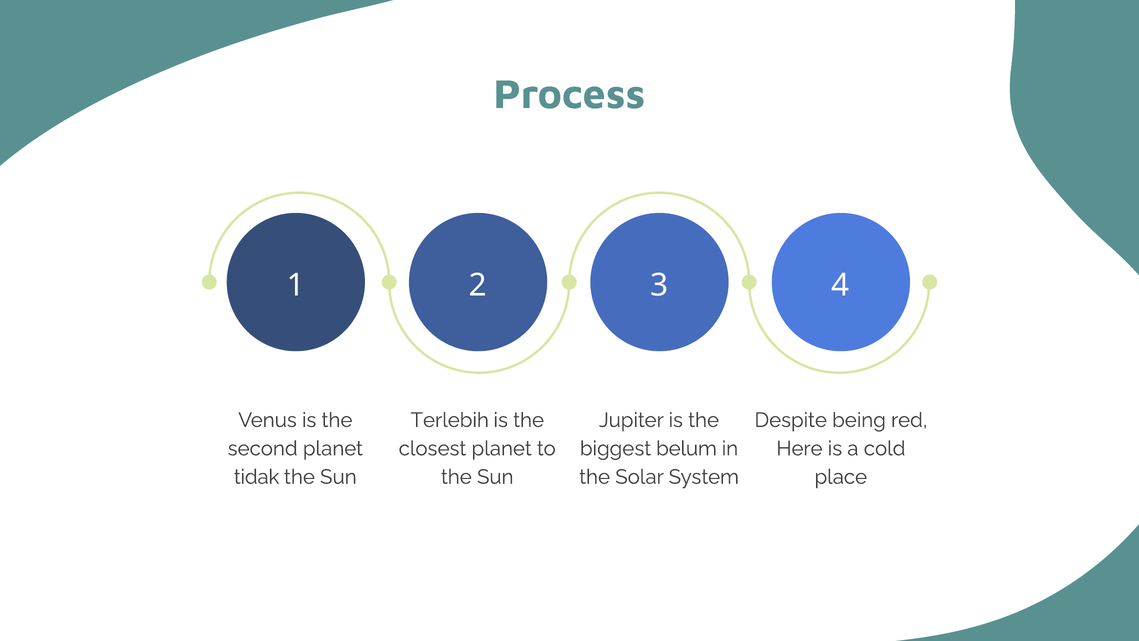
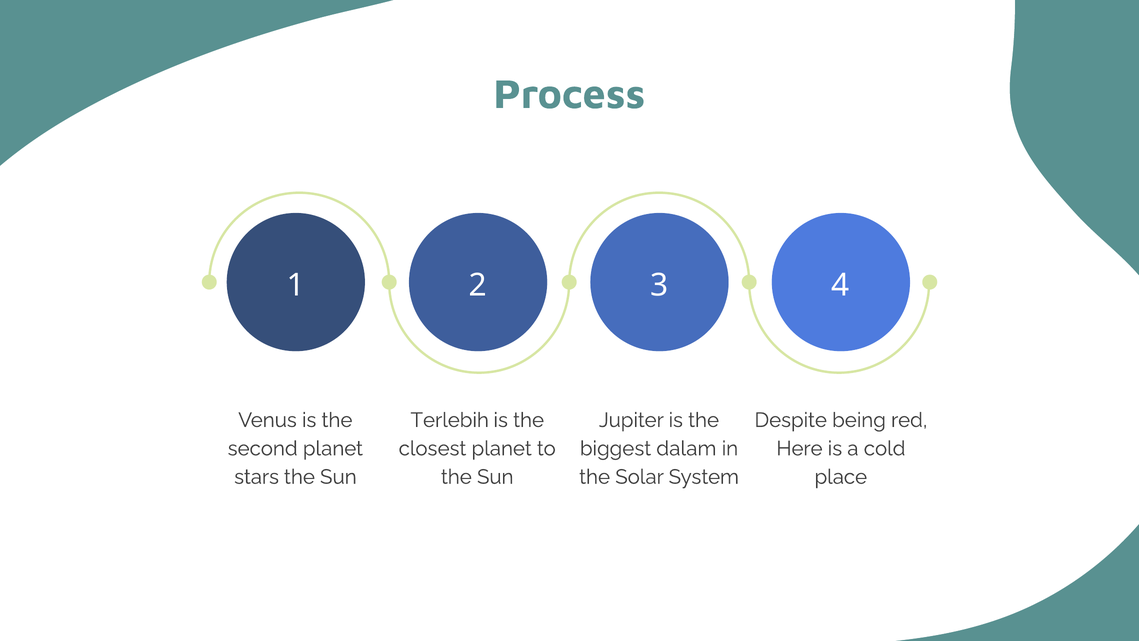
belum: belum -> dalam (686, 448)
tidak: tidak -> stars (257, 477)
